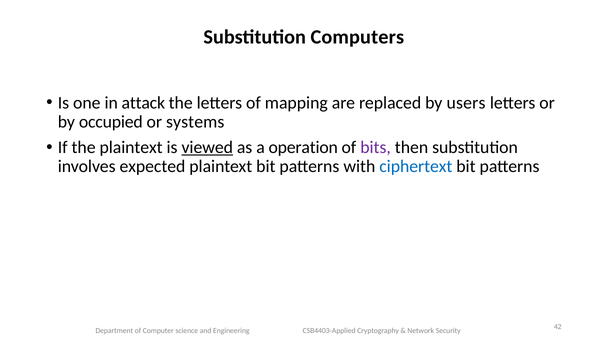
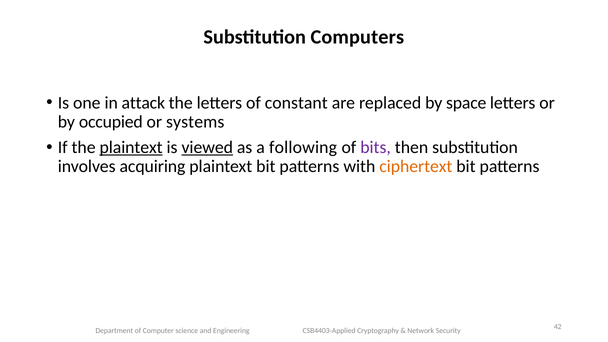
mapping: mapping -> constant (296, 103)
users: users -> space (466, 103)
plaintext underline: none -> present (131, 147)
operation: operation -> following (303, 147)
expected: expected -> acquiring (152, 167)
ciphertext colour: blue -> orange (416, 167)
